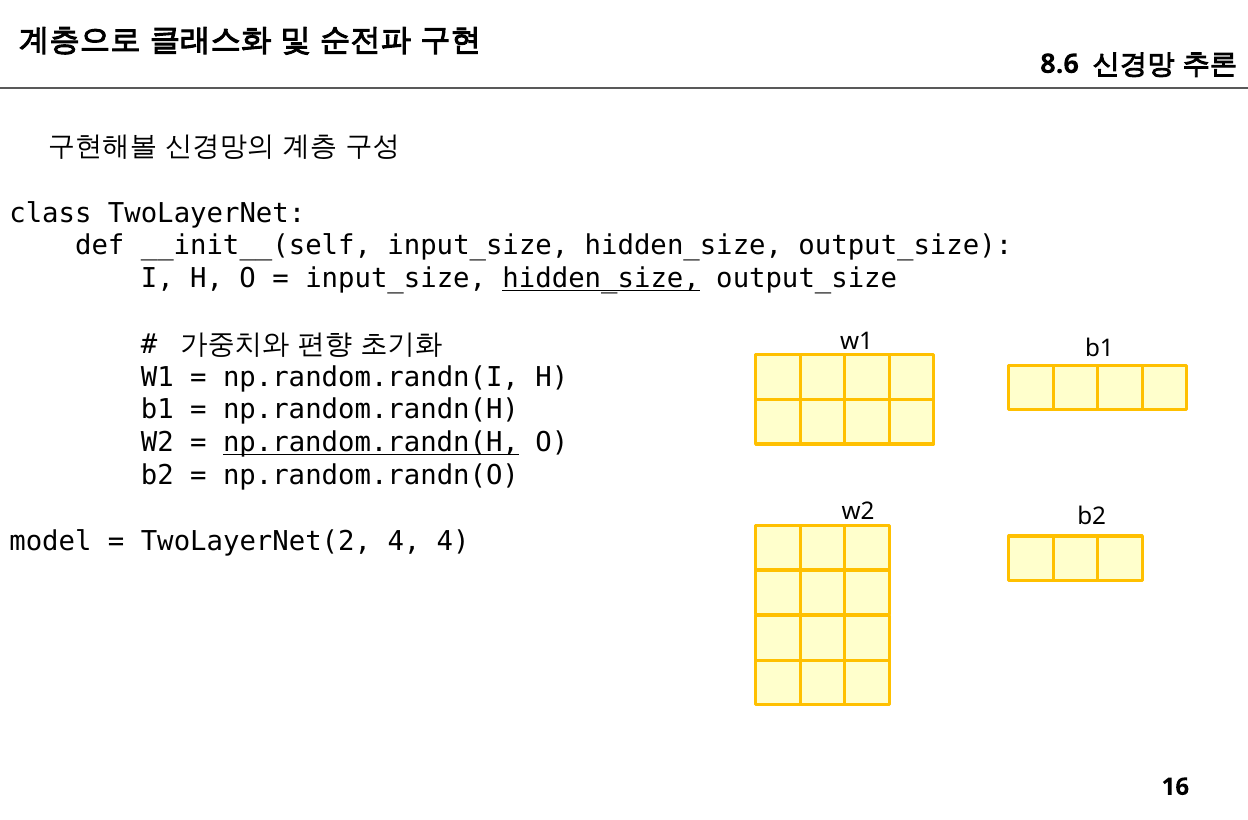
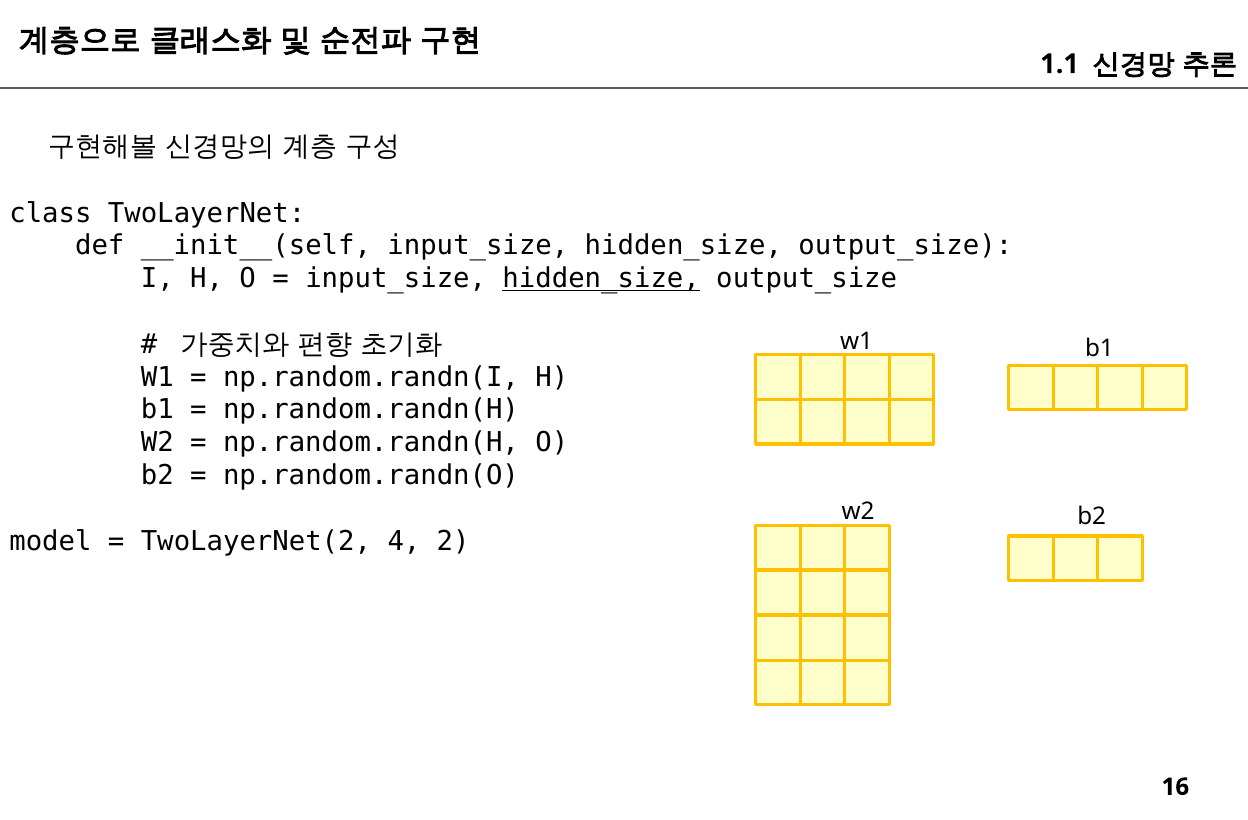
8.6: 8.6 -> 1.1 (1060, 64)
np.random.randn(H underline: present -> none (371, 443)
4 4: 4 -> 2 (453, 541)
